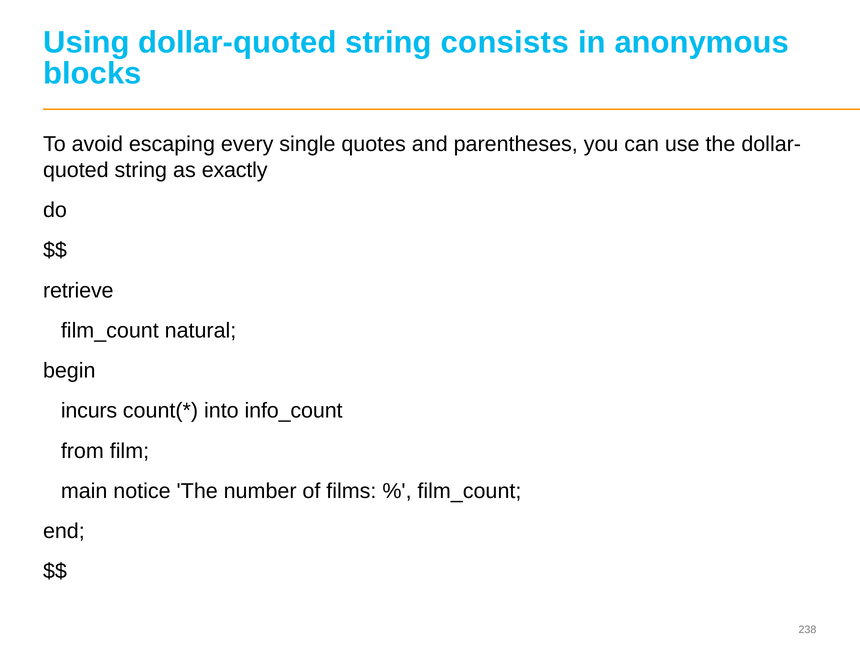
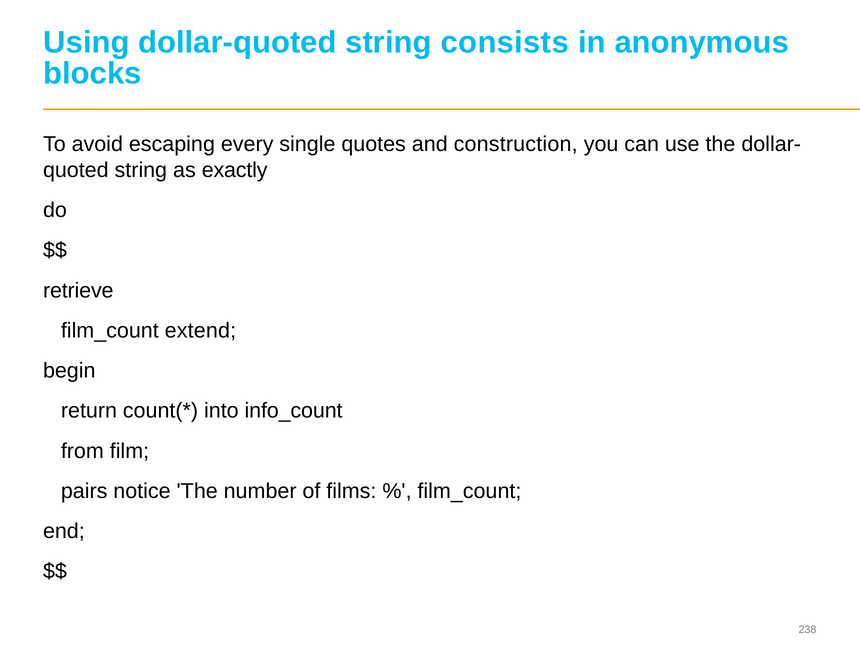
parentheses: parentheses -> construction (516, 144)
natural: natural -> extend (200, 331)
incurs: incurs -> return (89, 411)
main: main -> pairs (84, 491)
